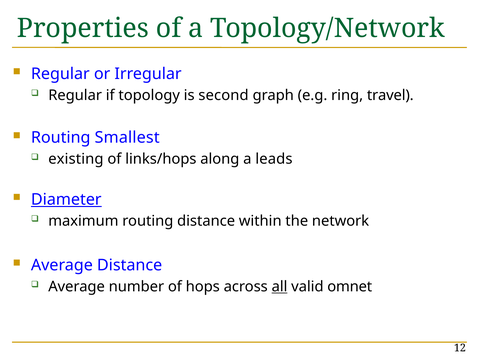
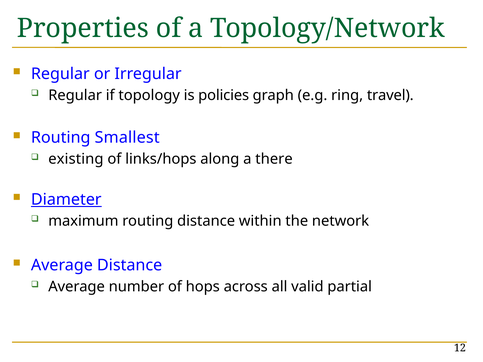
second: second -> policies (224, 95)
leads: leads -> there (274, 159)
all underline: present -> none (280, 287)
omnet: omnet -> partial (350, 287)
